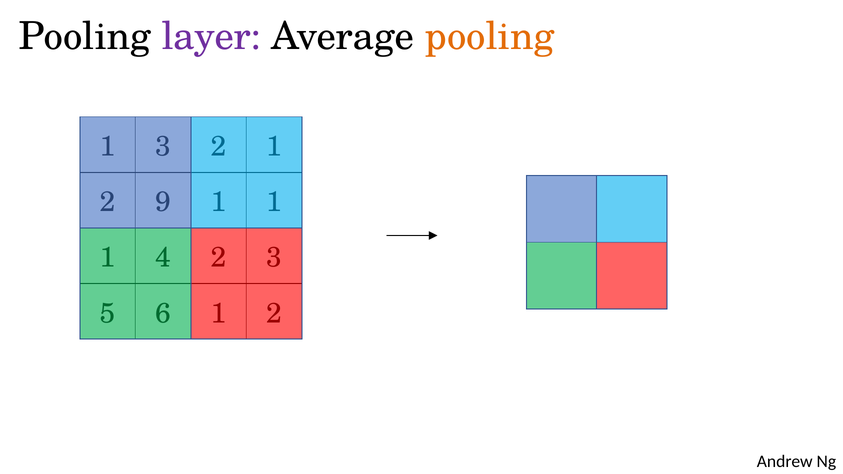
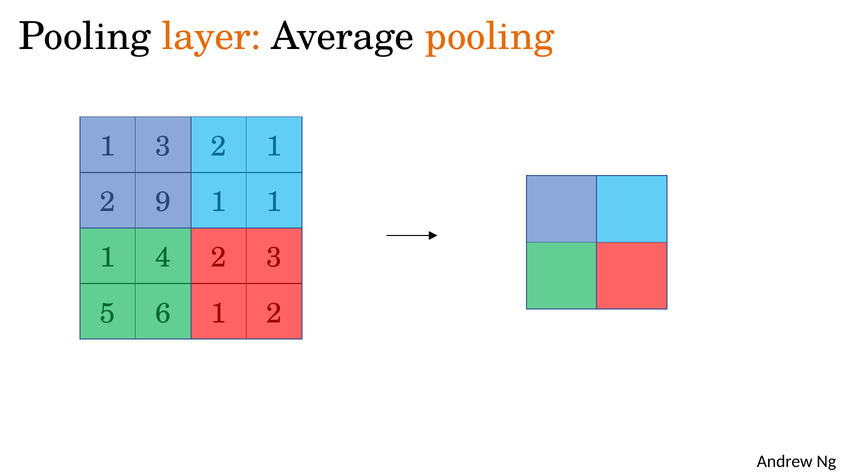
layer colour: purple -> orange (211, 36)
